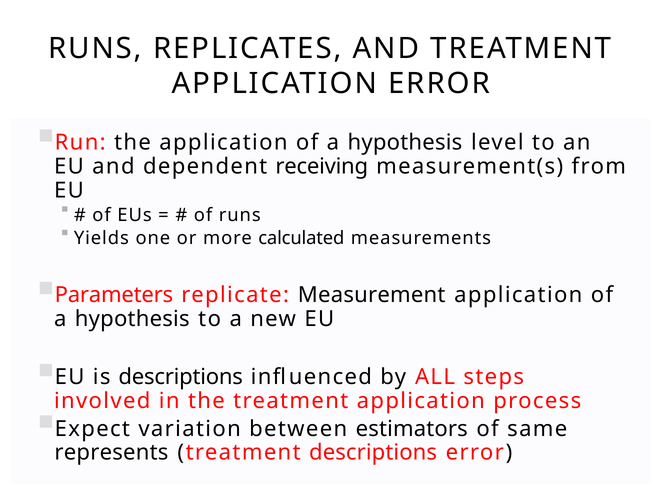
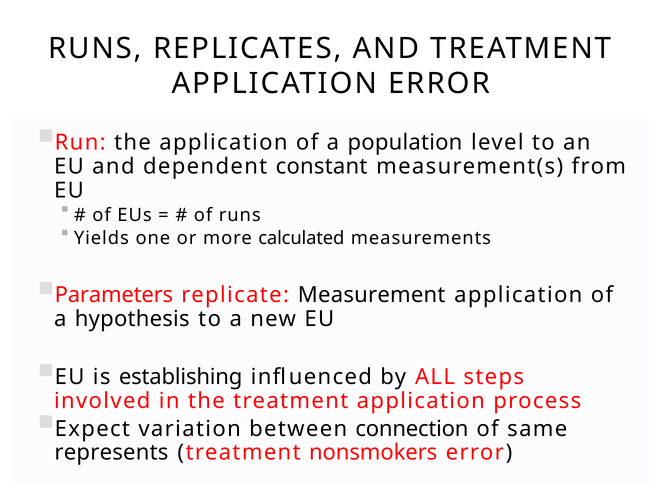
hypothesis: hypothesis -> population (405, 143)
receiving: receiving -> constant (322, 166)
is descriptions: descriptions -> establishing (181, 377)
estimators: estimators -> connection (412, 428)
treatment descriptions: descriptions -> nonsmokers (373, 452)
